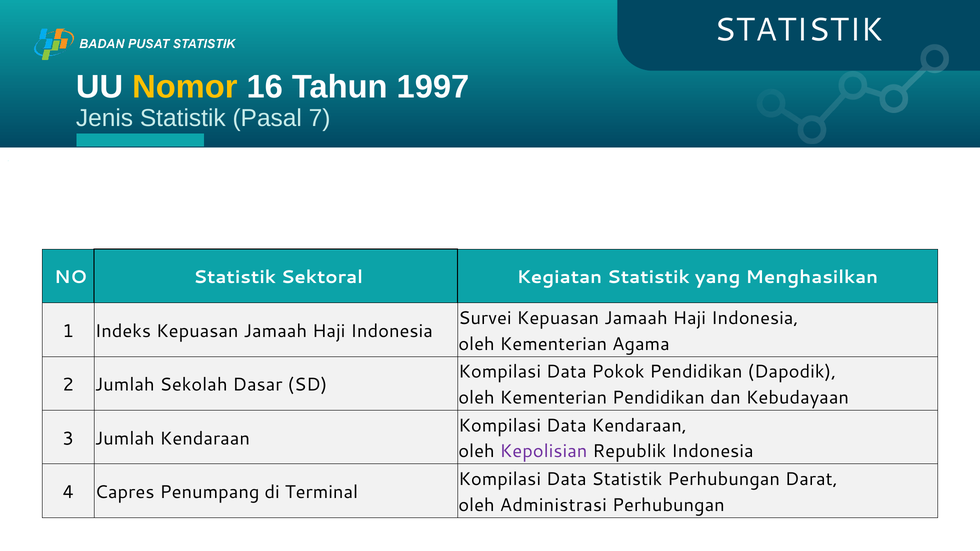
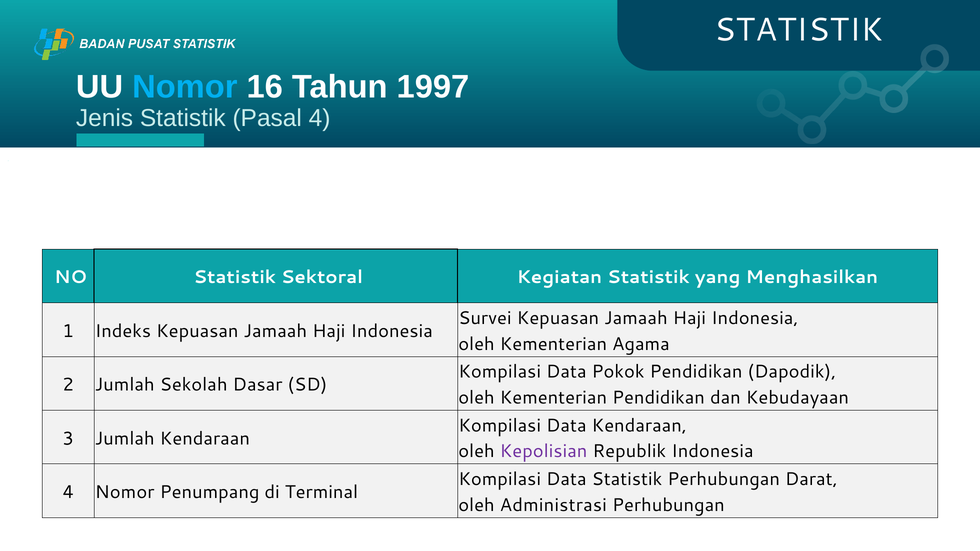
Nomor colour: yellow -> light blue (185, 87)
Pasal 7: 7 -> 4 (320, 118)
4 Capres: Capres -> Nomor (125, 492)
